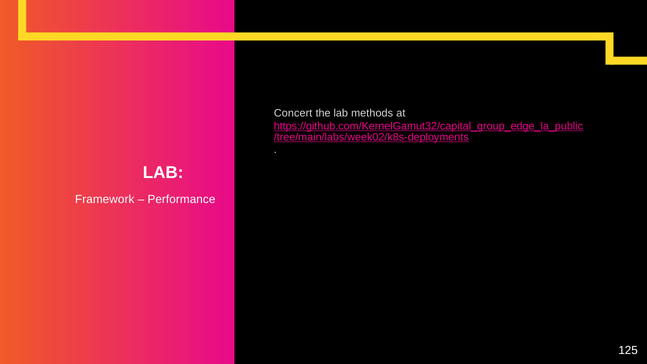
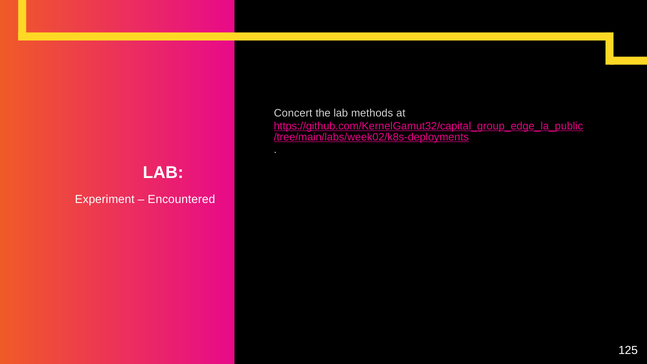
Framework: Framework -> Experiment (105, 200)
Performance: Performance -> Encountered (181, 200)
